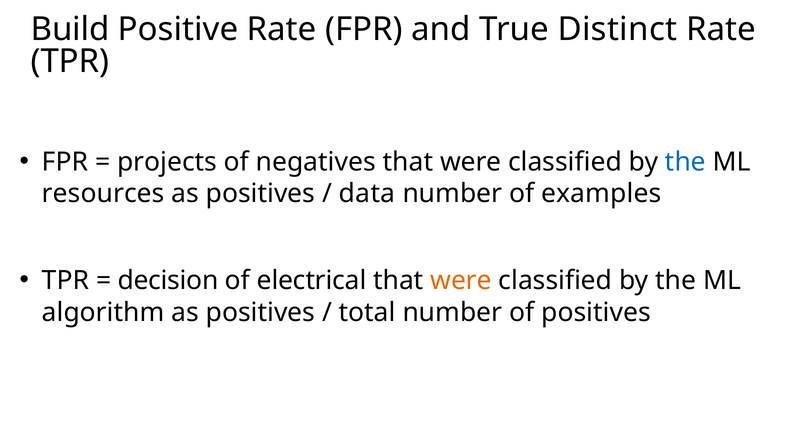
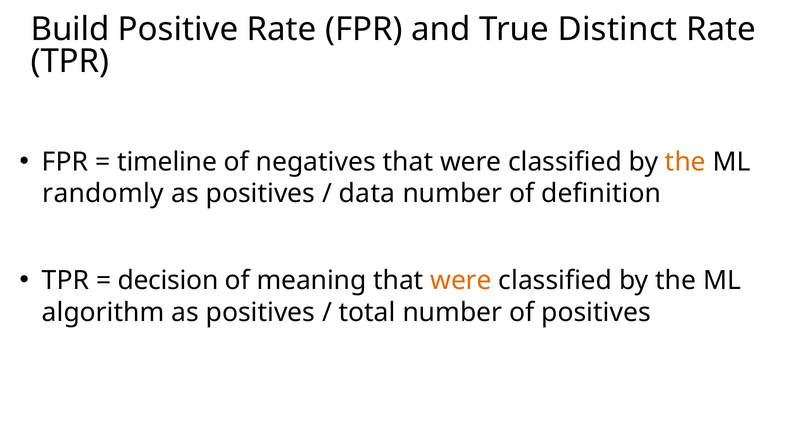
projects: projects -> timeline (167, 162)
the colour: blue -> orange (685, 162)
resources: resources -> randomly (103, 194)
examples: examples -> definition (601, 194)
electrical: electrical -> meaning (312, 281)
